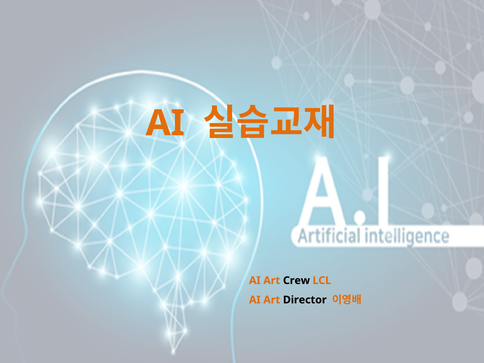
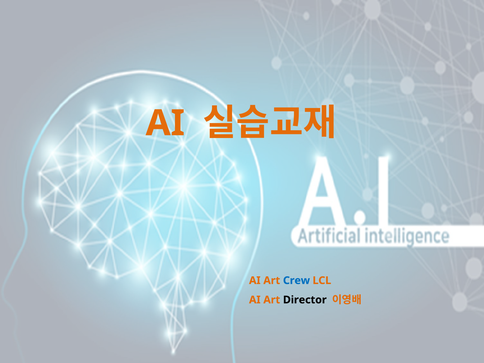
Crew colour: black -> blue (296, 281)
